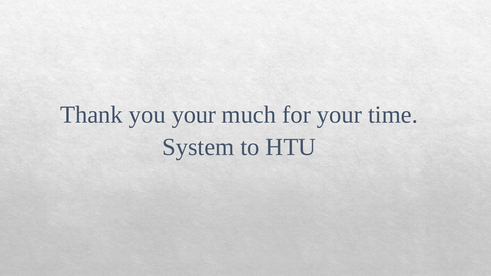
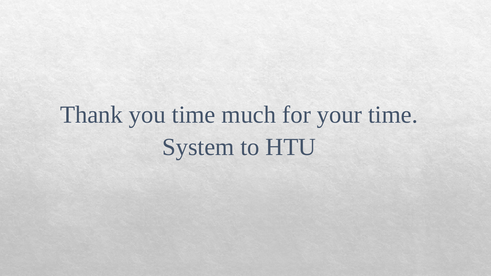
you your: your -> time (194, 115)
